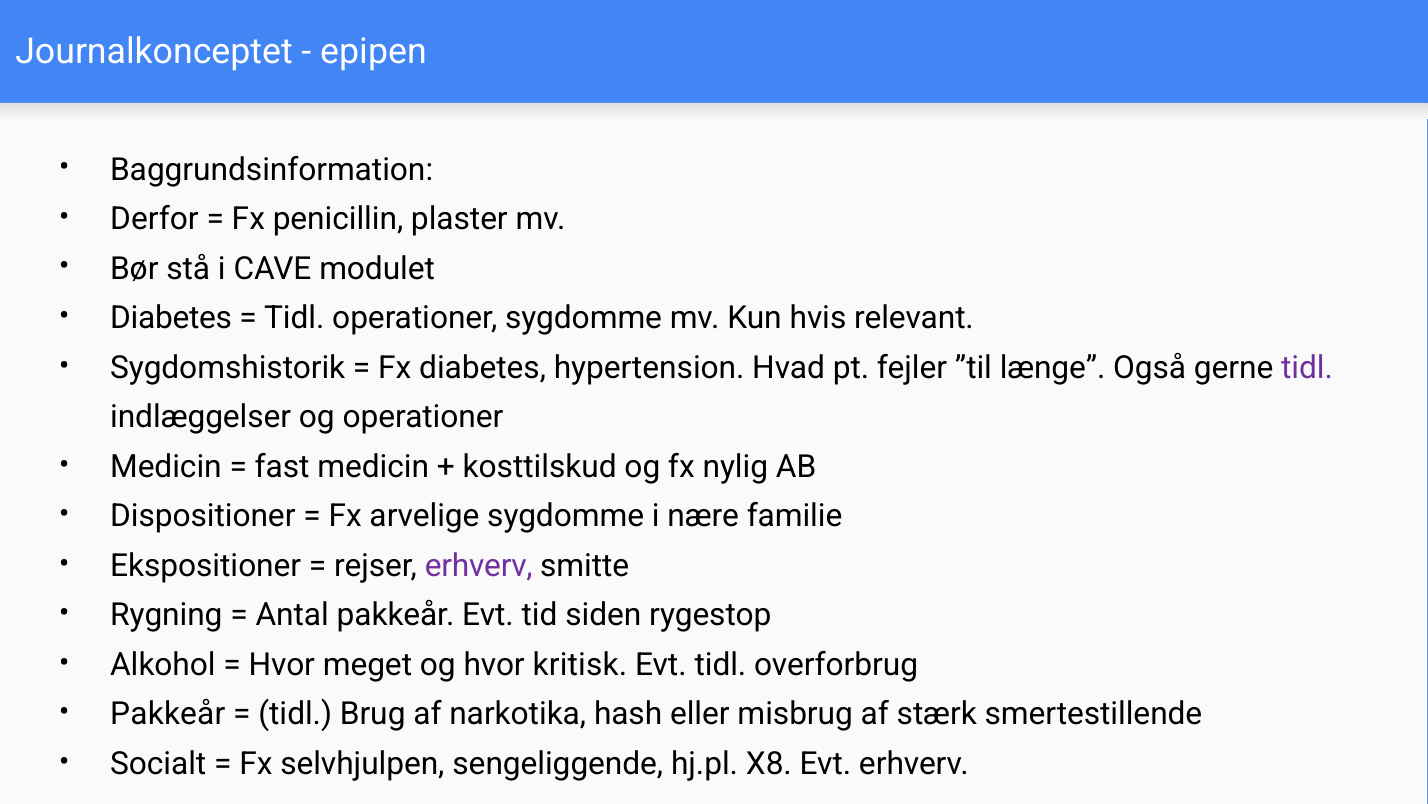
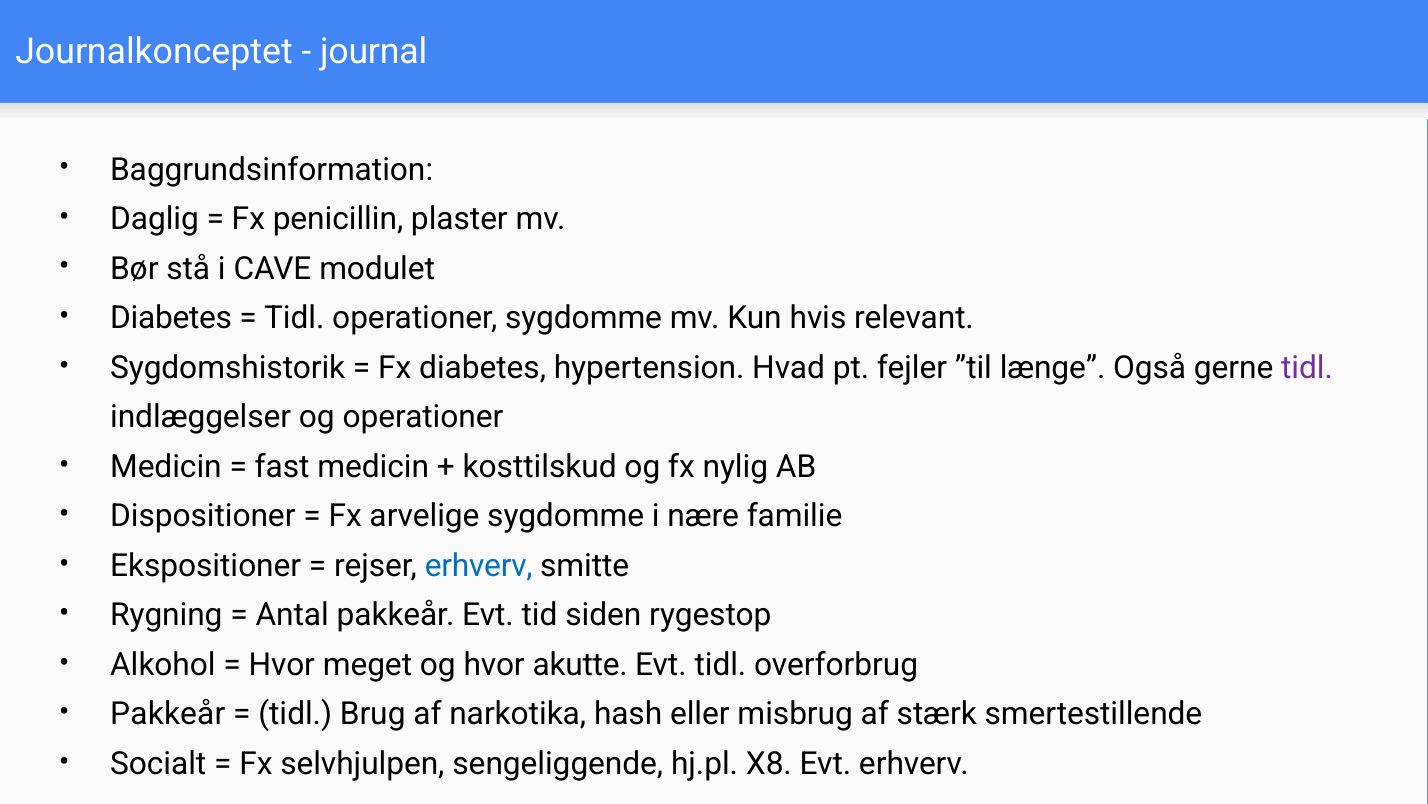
epipen: epipen -> journal (374, 52)
Derfor: Derfor -> Daglig (155, 219)
erhverv colour: purple -> blue (479, 565)
kritisk: kritisk -> akutte (580, 664)
